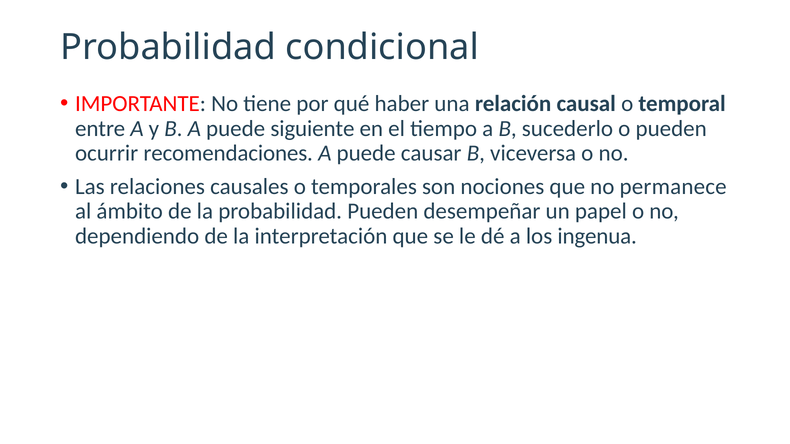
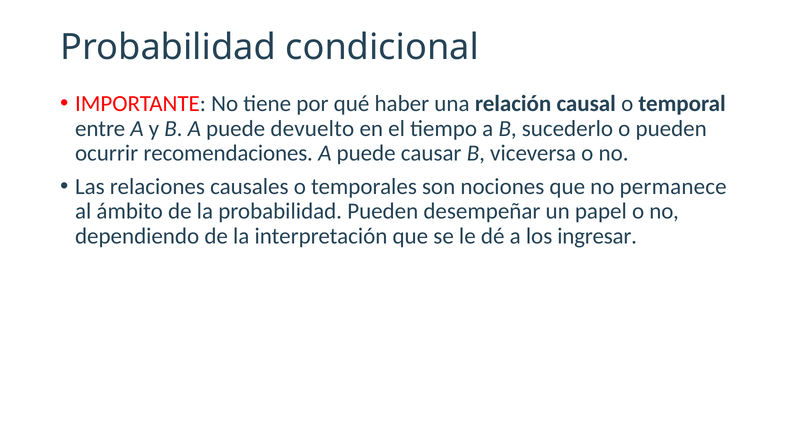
siguiente: siguiente -> devuelto (312, 129)
ingenua: ingenua -> ingresar (597, 236)
